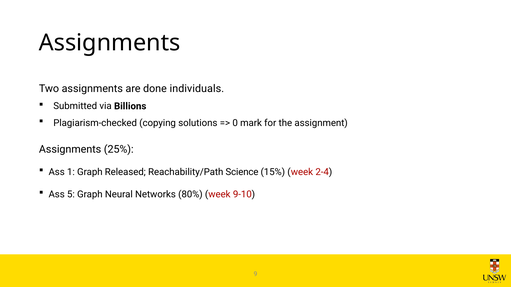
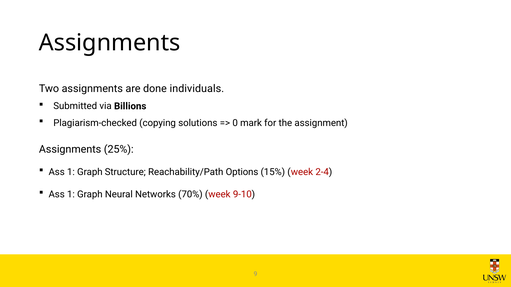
Released: Released -> Structure (125, 172)
Science: Science -> Options (242, 172)
5: 5 -> 1 (71, 195)
80%: 80% -> 70% (190, 195)
